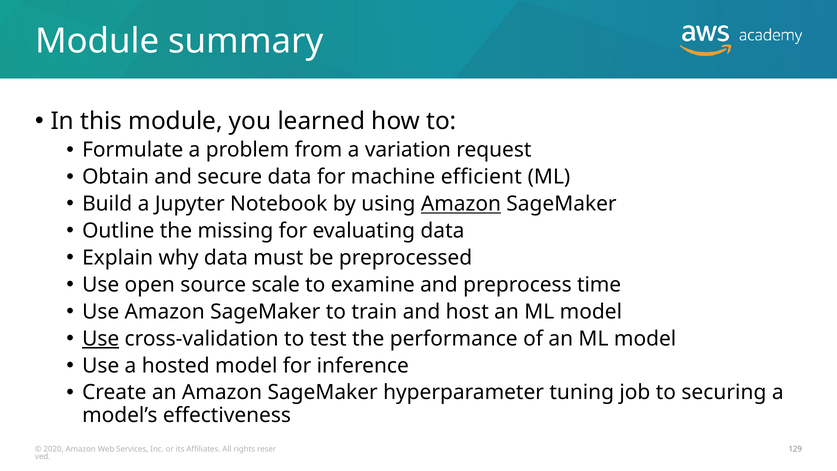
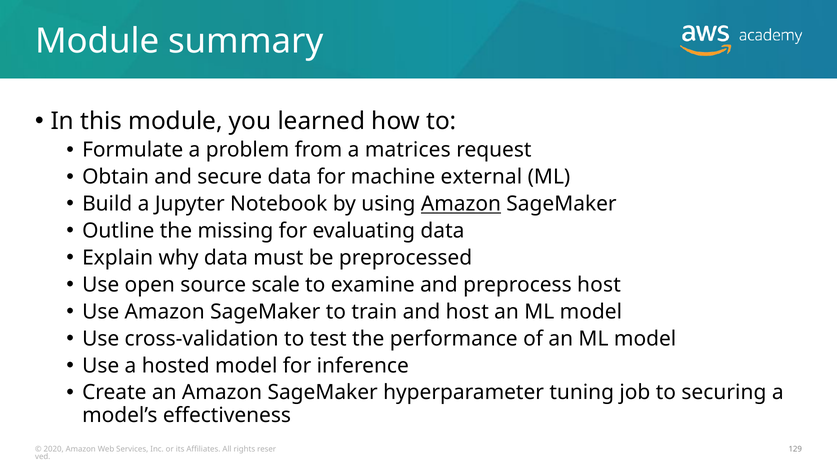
variation: variation -> matrices (408, 150)
efficient: efficient -> external (481, 177)
preprocess time: time -> host (599, 285)
Use underline: present -> none (101, 339)
